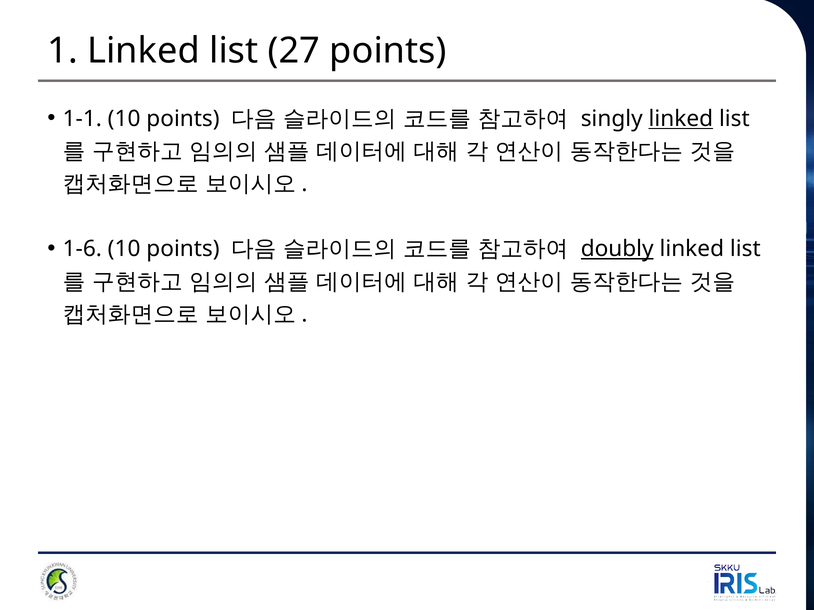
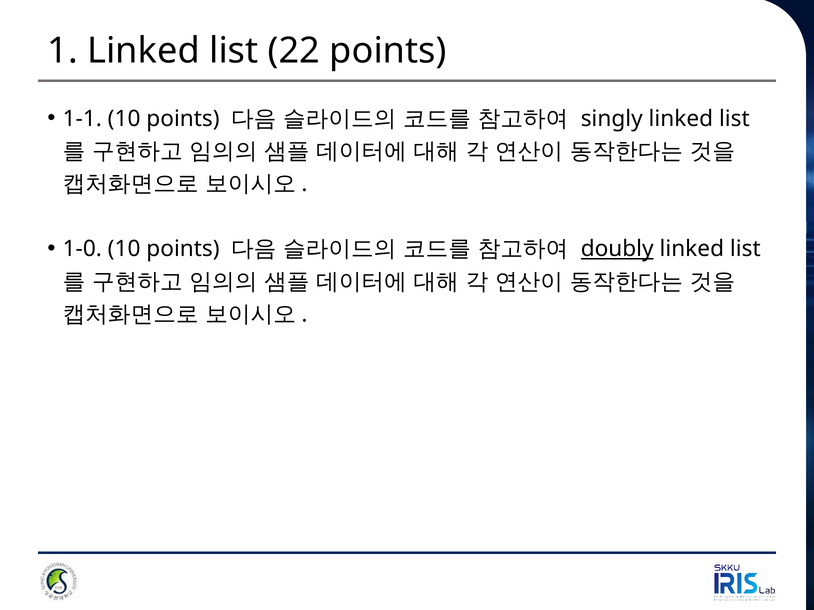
27: 27 -> 22 (294, 51)
linked underline: present -> none (681, 119)
1-6: 1-6 -> 1-0 (82, 249)
